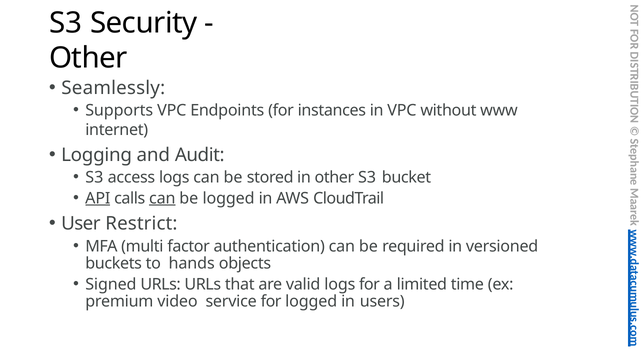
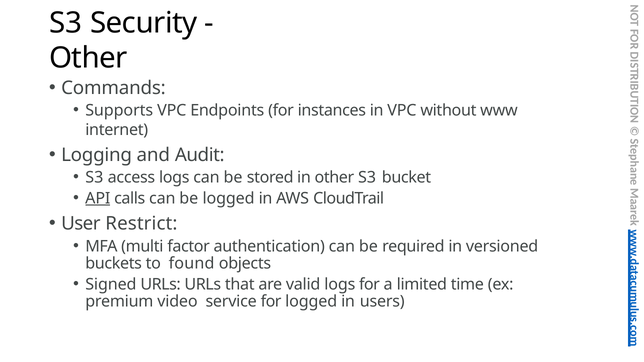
Seamlessly: Seamlessly -> Commands (113, 88)
can underline: present -> none (162, 198)
hands: hands -> found (192, 264)
